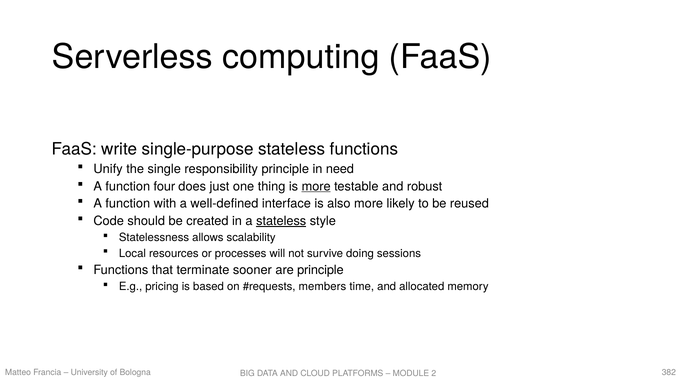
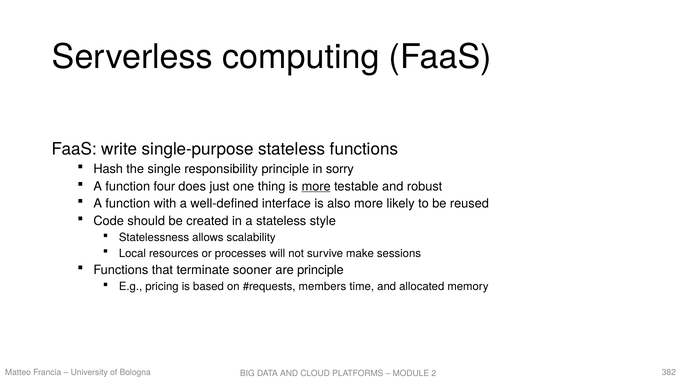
Unify: Unify -> Hash (108, 169)
need: need -> sorry (340, 169)
stateless underline: present -> none (281, 221)
doing: doing -> make (360, 253)
